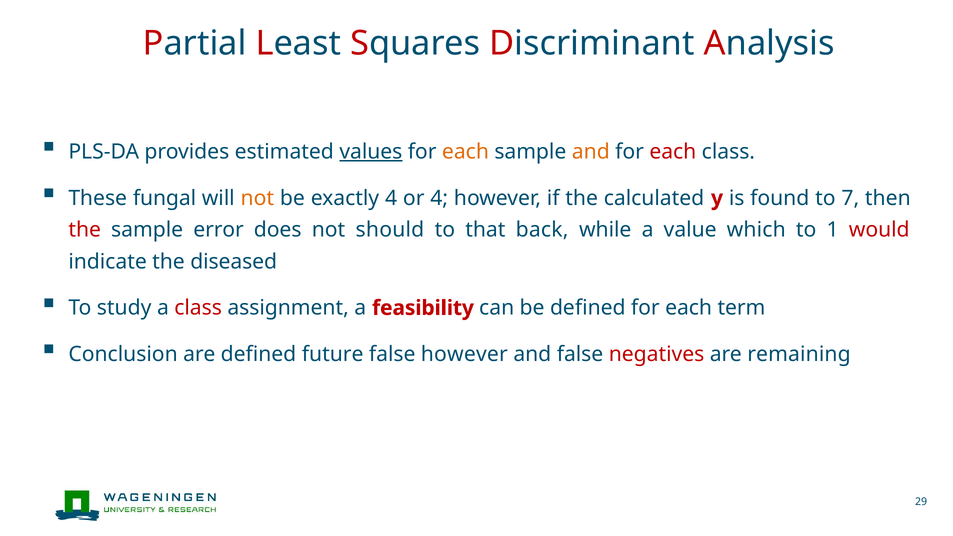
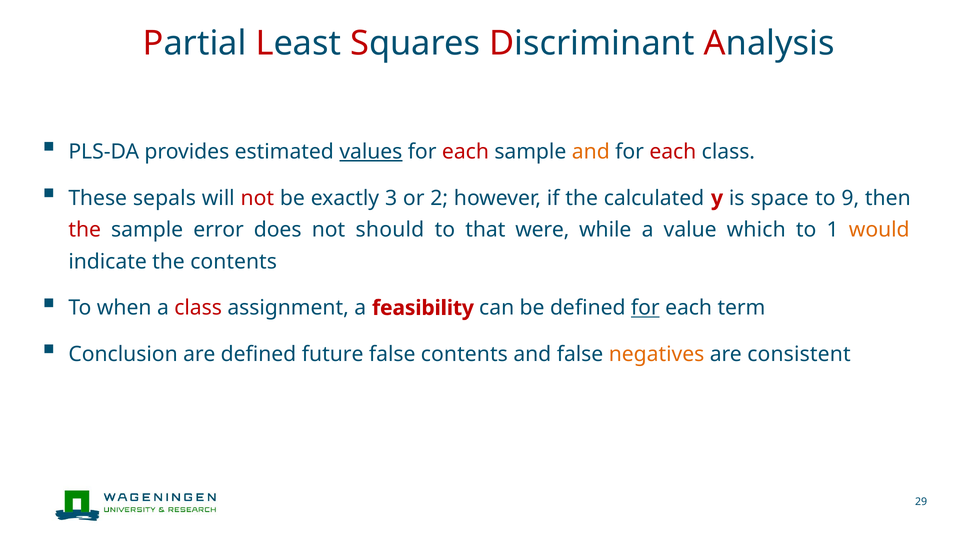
each colour: orange -> red (465, 152)
fungal: fungal -> sepals (164, 198)
not colour: orange -> red (257, 198)
exactly 4: 4 -> 3 (391, 198)
or 4: 4 -> 2 (439, 198)
found: found -> space (780, 198)
7: 7 -> 9 (850, 198)
back: back -> were (542, 230)
would colour: red -> orange (879, 230)
the diseased: diseased -> contents (234, 262)
study: study -> when (124, 308)
for underline: none -> present (645, 308)
false however: however -> contents (464, 354)
negatives colour: red -> orange (657, 354)
remaining: remaining -> consistent (799, 354)
